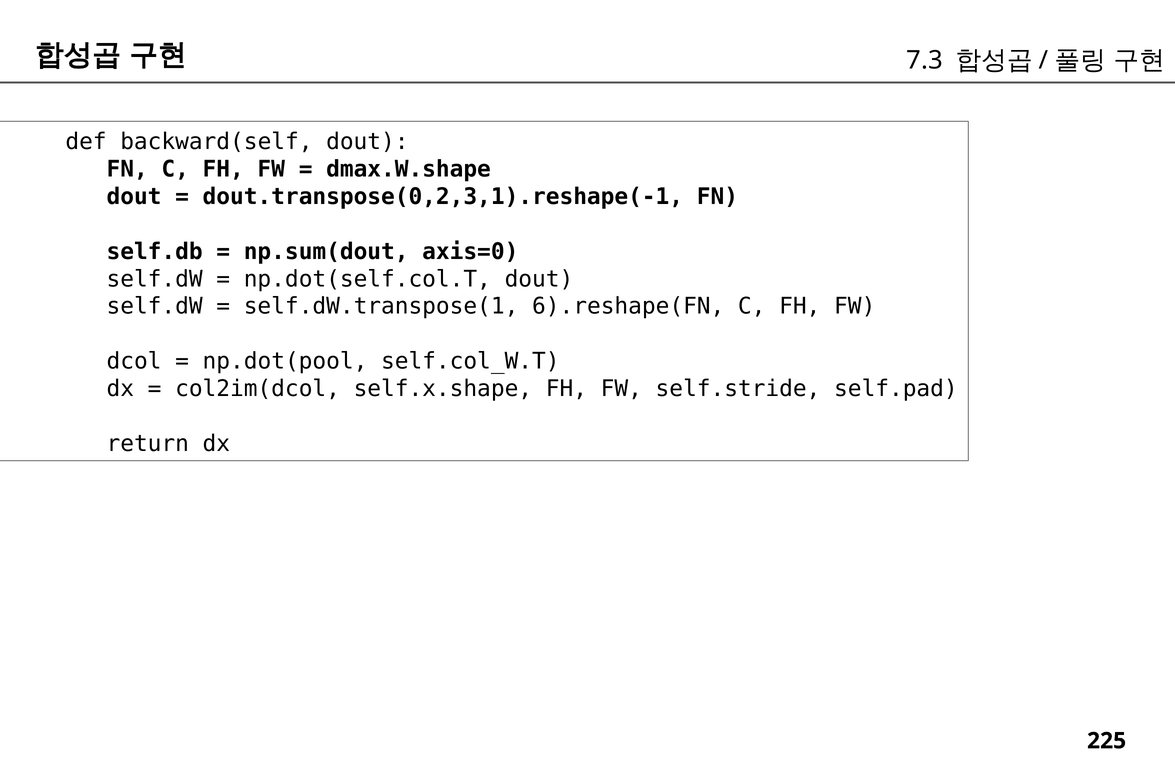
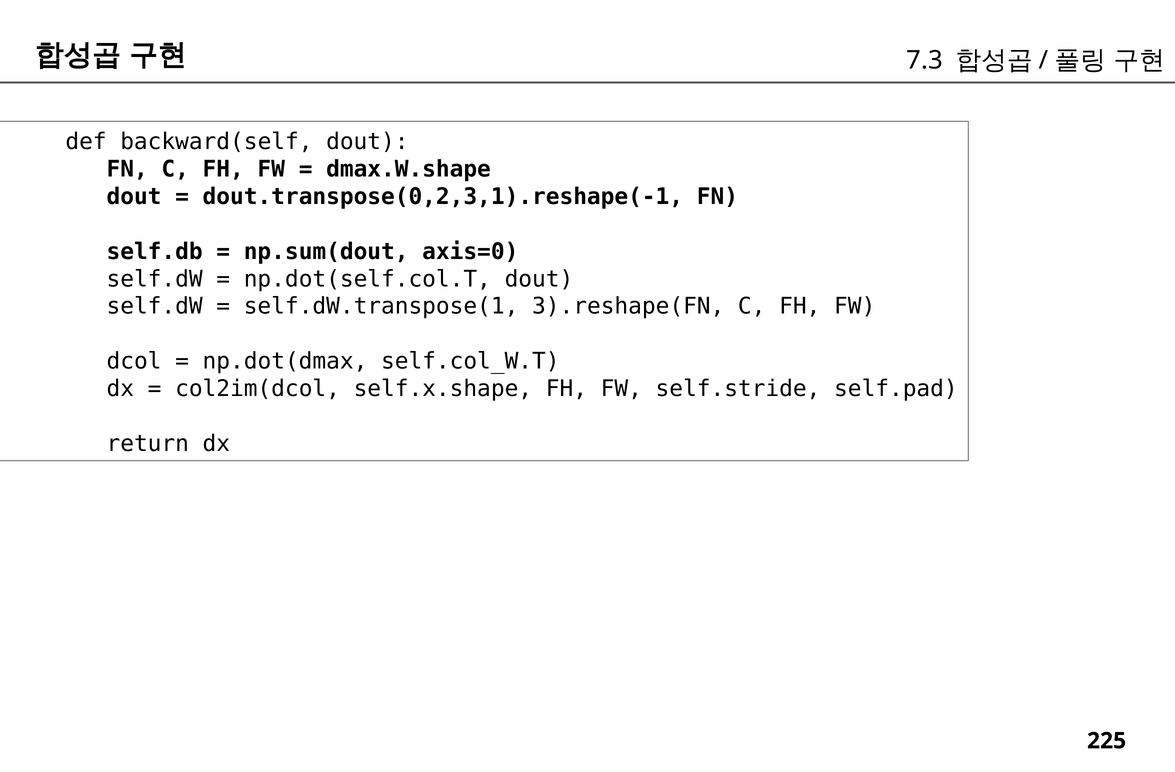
6).reshape(FN: 6).reshape(FN -> 3).reshape(FN (628, 306)
np.dot(pool: np.dot(pool -> np.dot(dmax (285, 361)
